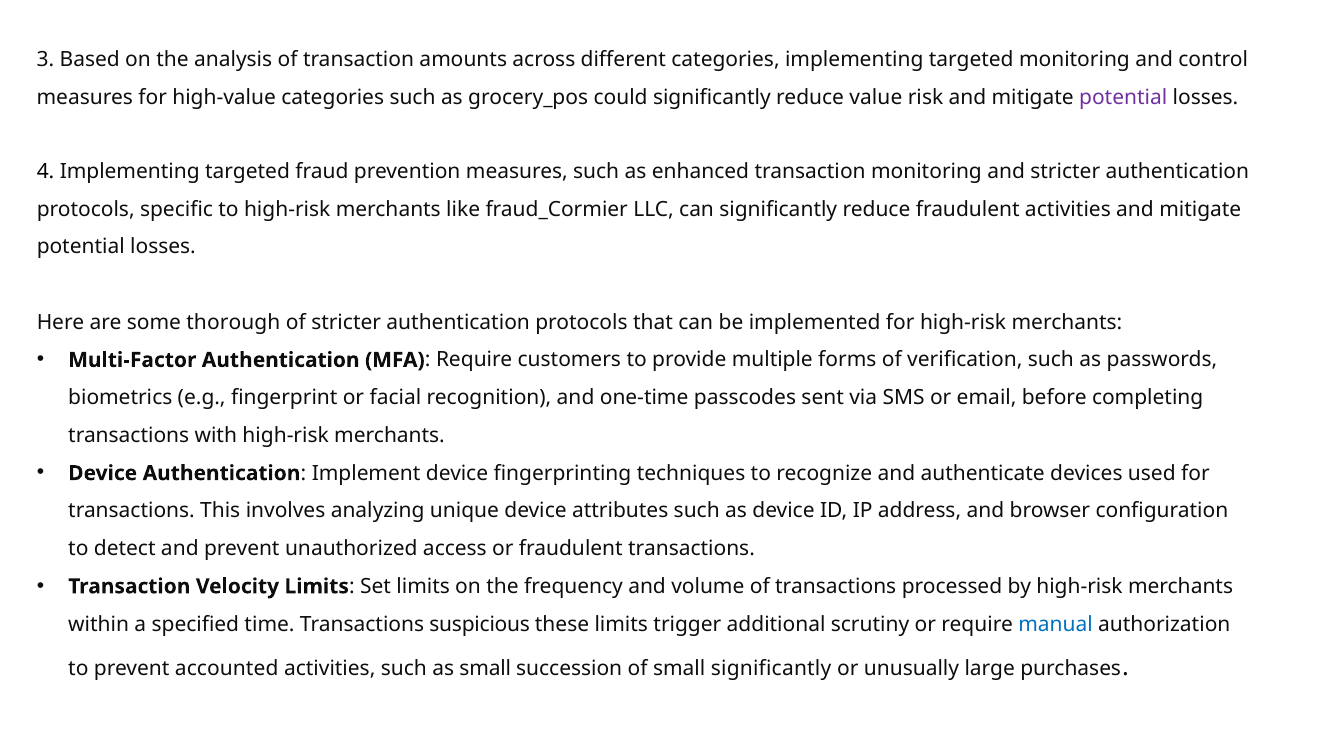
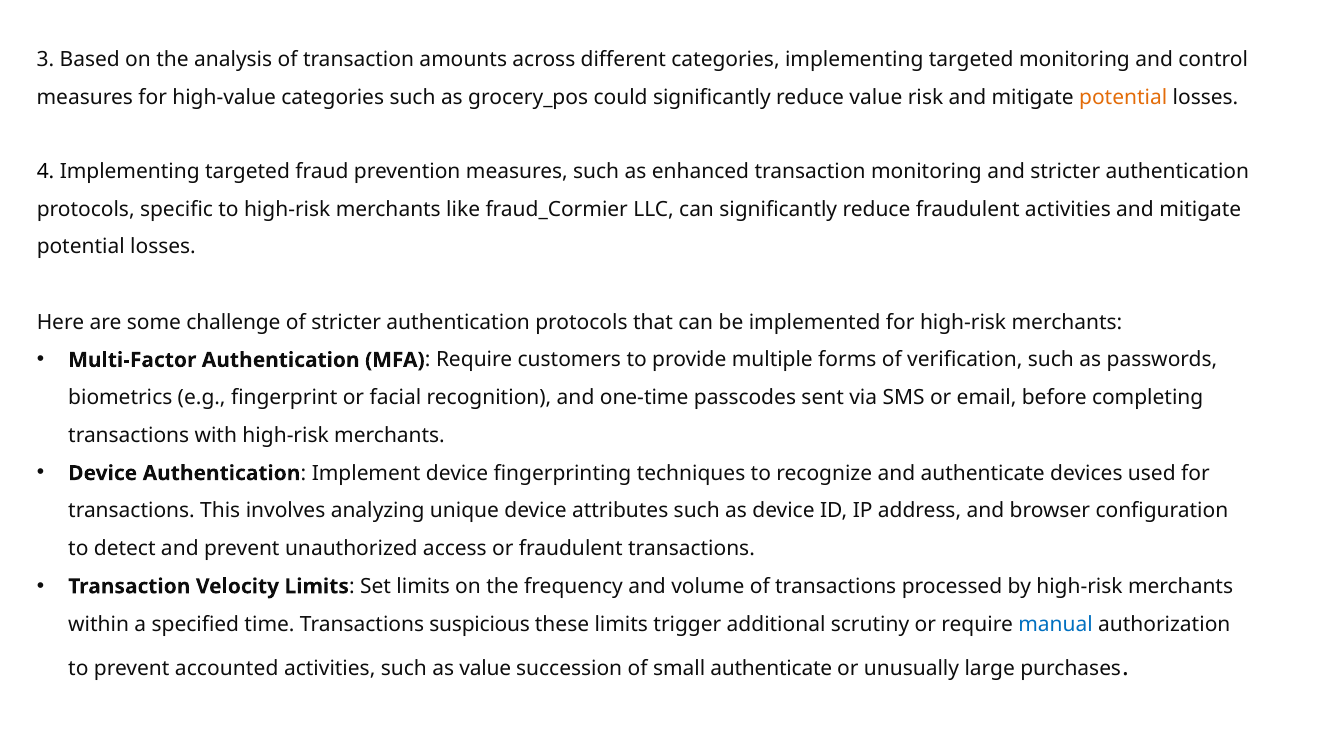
potential colour: purple -> orange (1123, 97)
thorough: thorough -> challenge (233, 322)
as small: small -> value (485, 669)
small significantly: significantly -> authenticate (771, 669)
